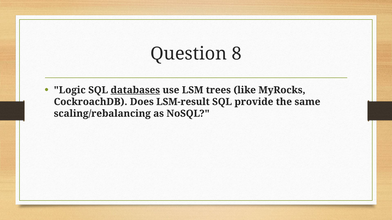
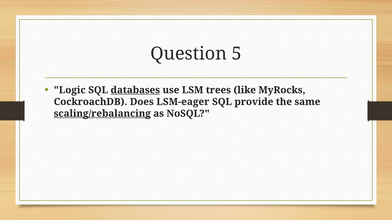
8: 8 -> 5 (237, 54)
LSM-result: LSM-result -> LSM-eager (183, 102)
scaling/rebalancing underline: none -> present (102, 114)
